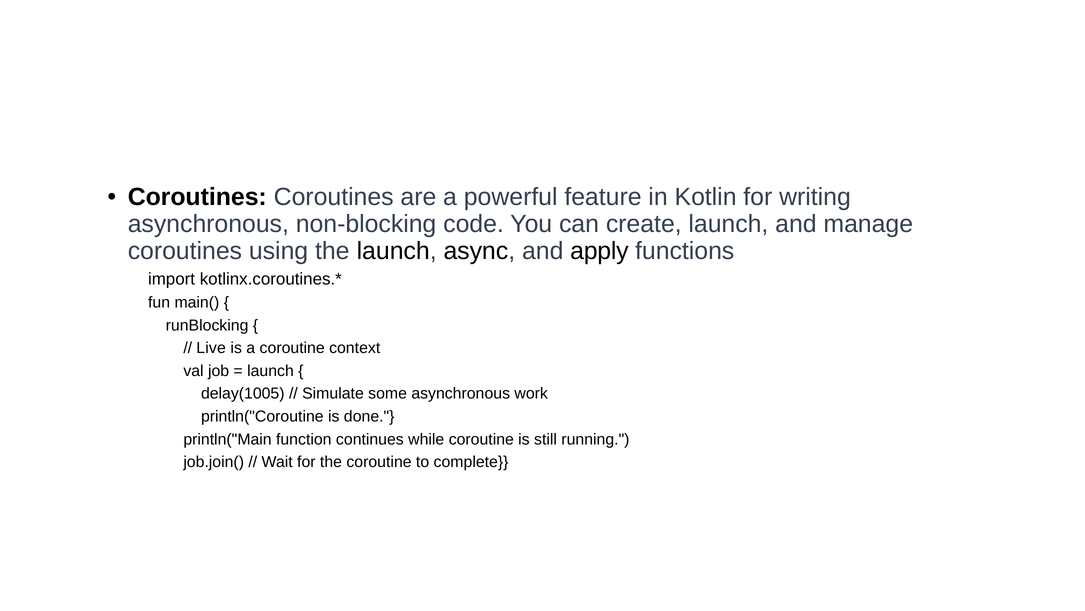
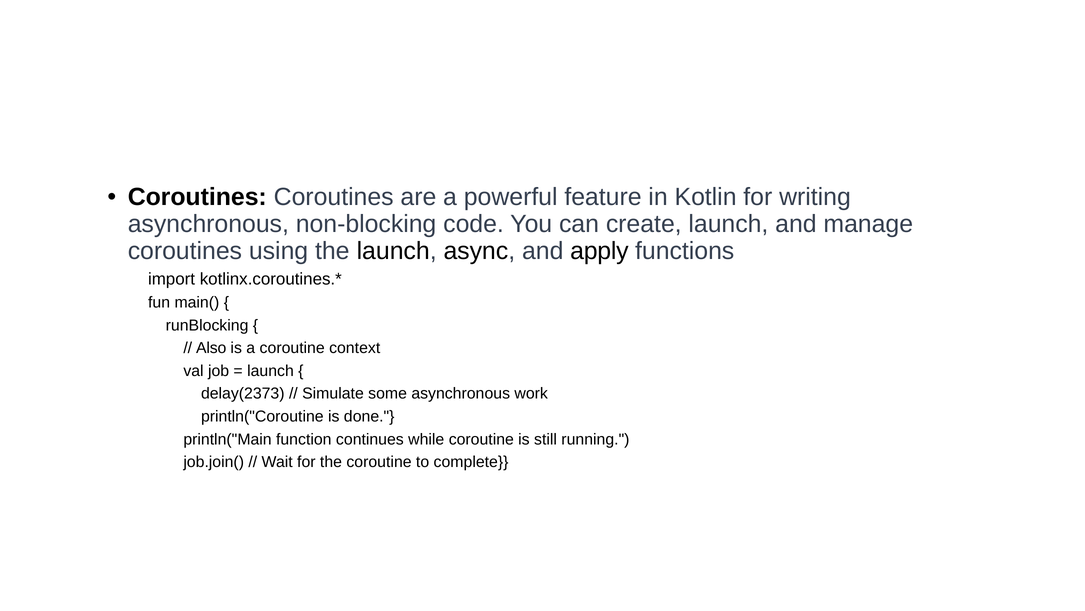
Live: Live -> Also (211, 348)
delay(1005: delay(1005 -> delay(2373 (243, 393)
